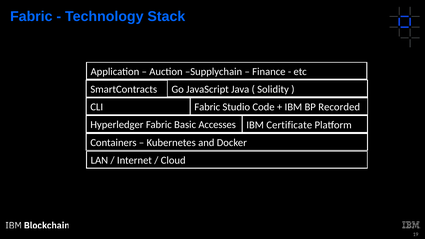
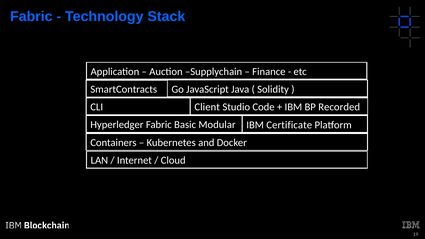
Fabric: Fabric -> Client (207, 107)
Accesses: Accesses -> Modular (217, 125)
